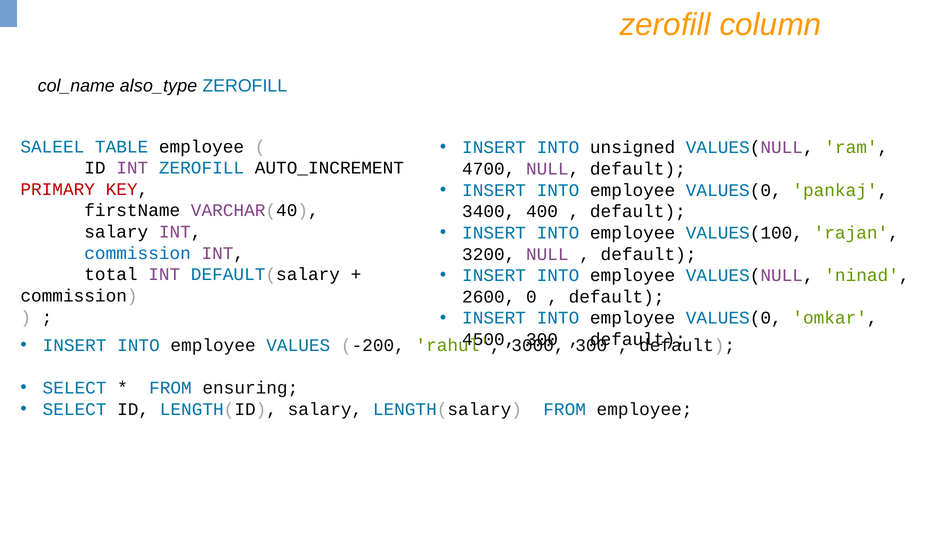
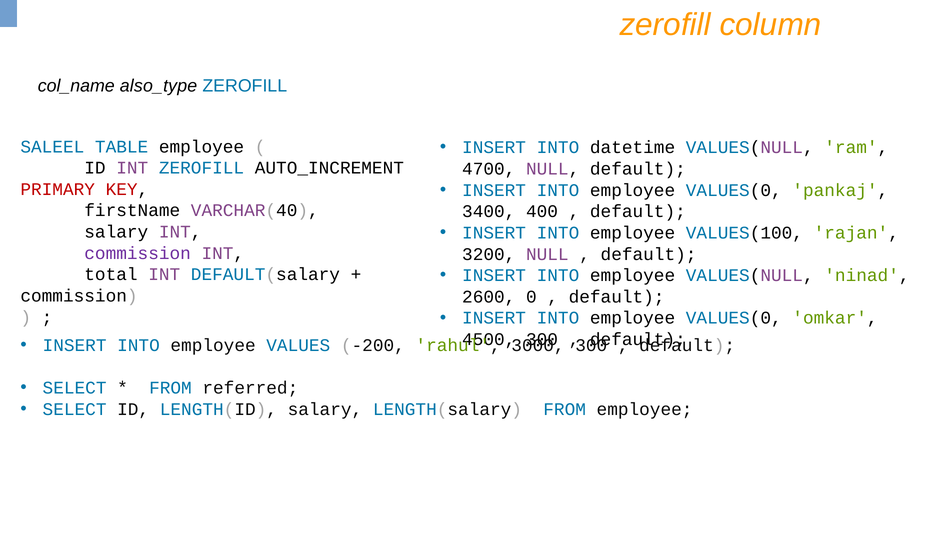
unsigned: unsigned -> datetime (633, 147)
commission colour: blue -> purple (138, 253)
ensuring: ensuring -> referred (250, 388)
